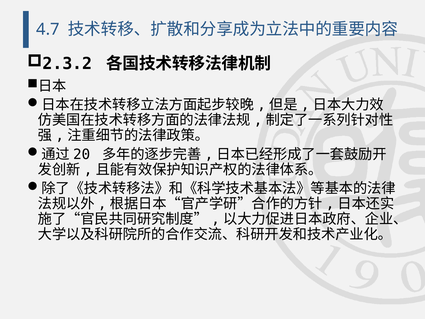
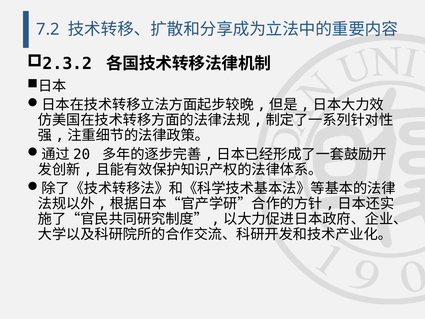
4.7: 4.7 -> 7.2 (48, 29)
